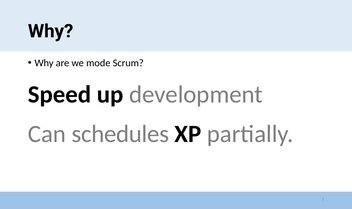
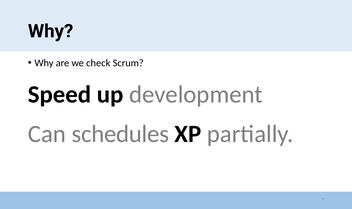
mode: mode -> check (98, 63)
